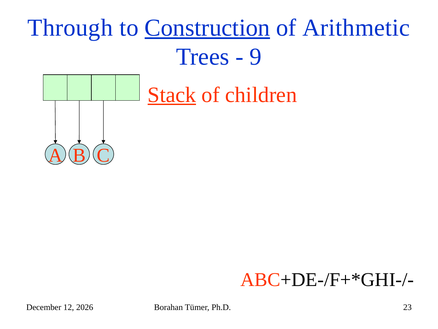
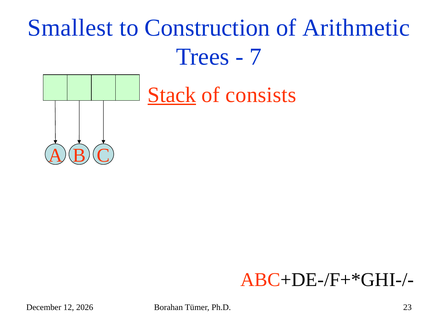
Through: Through -> Smallest (70, 28)
Construction underline: present -> none (207, 28)
9: 9 -> 7 (256, 57)
children: children -> consists (261, 95)
